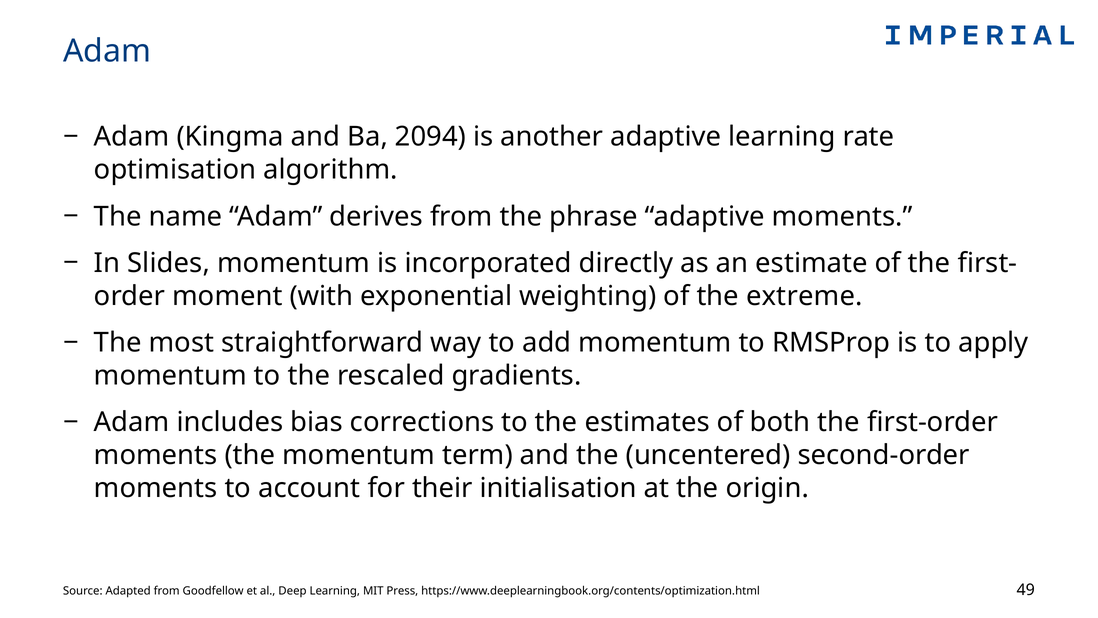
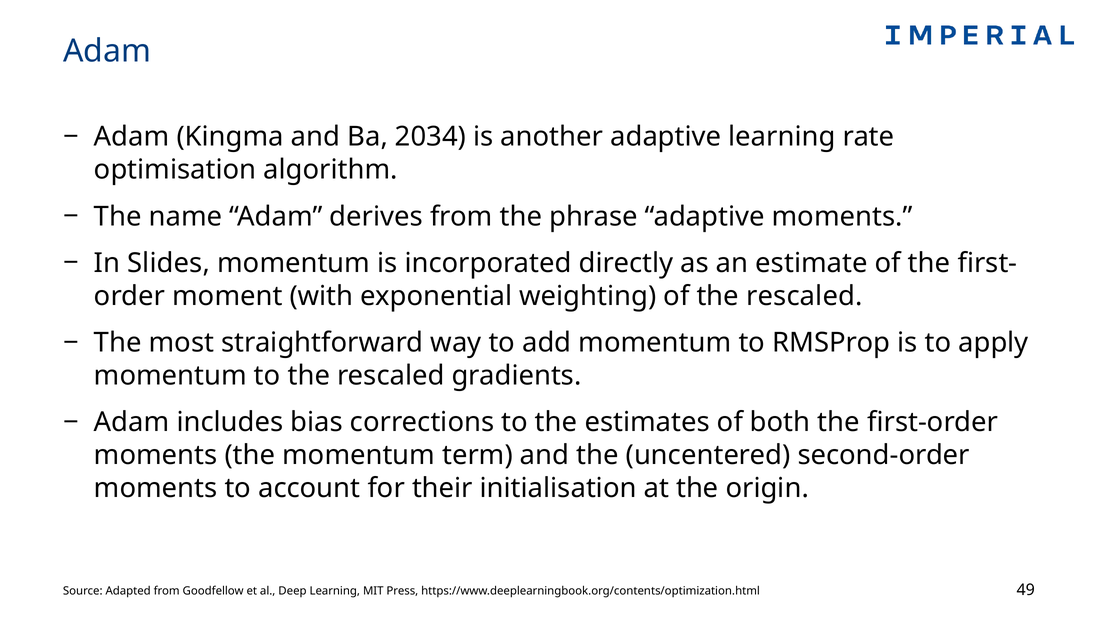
2094: 2094 -> 2034 (430, 137)
of the extreme: extreme -> rescaled (804, 296)
